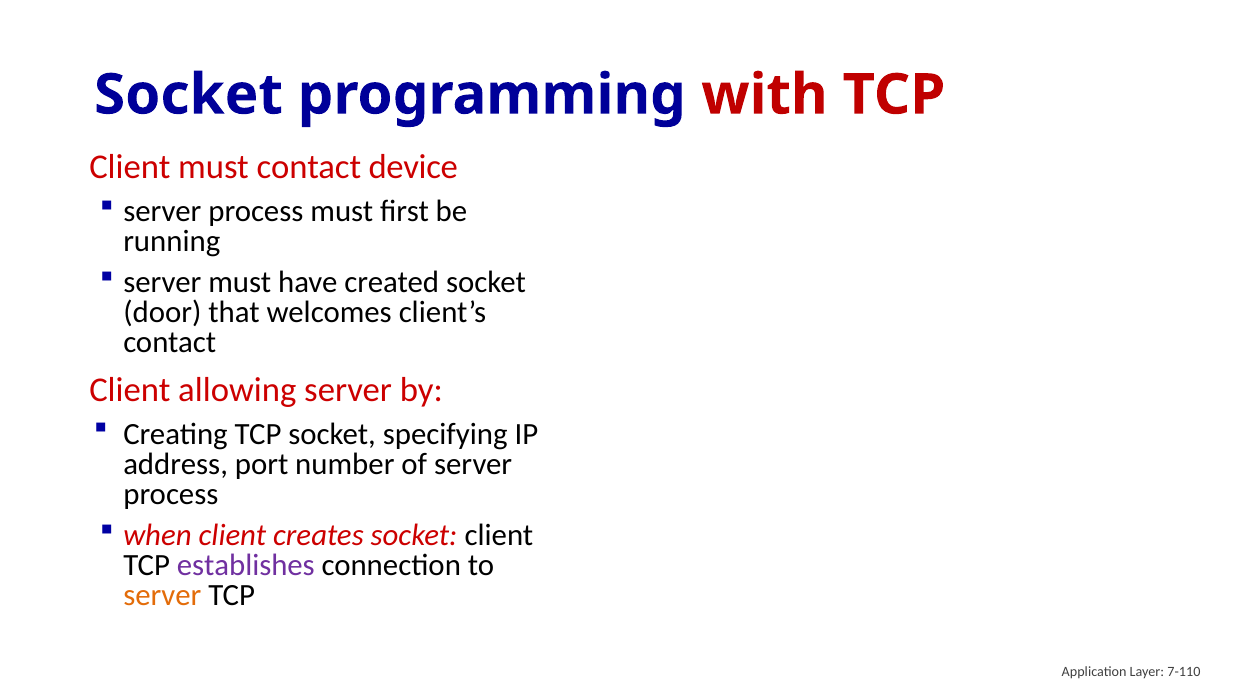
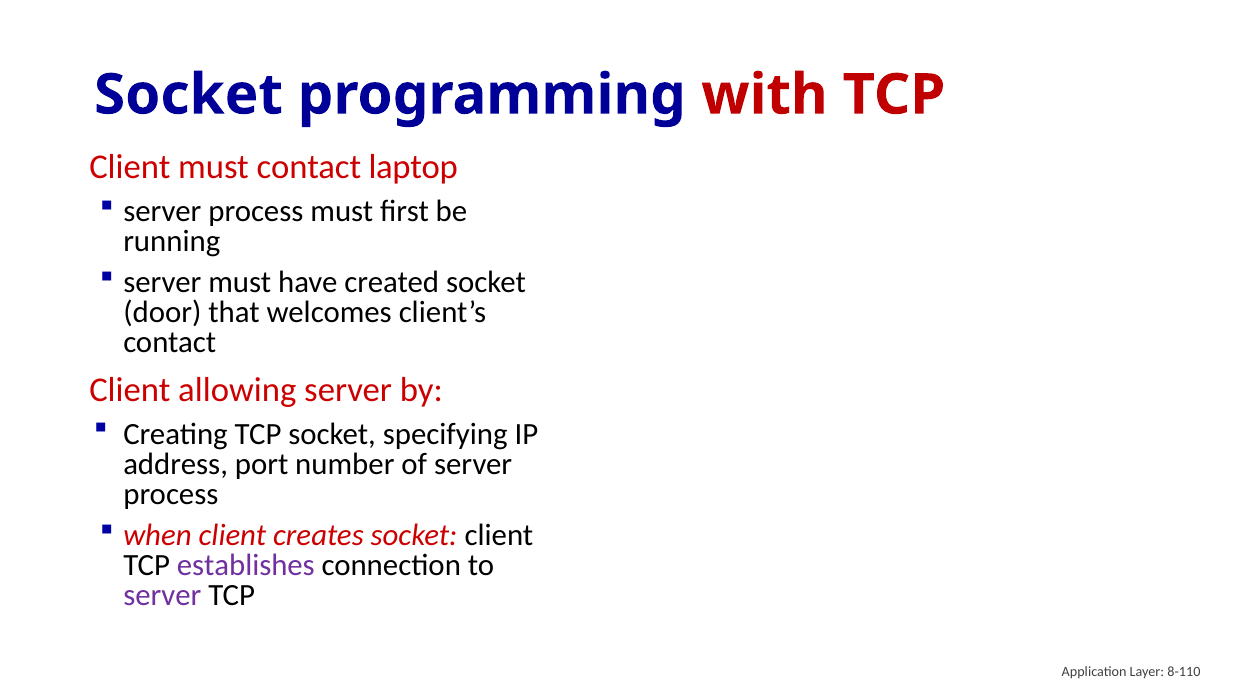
device: device -> laptop (413, 167)
server colour: orange -> purple (162, 595)
7-110: 7-110 -> 8-110 (1184, 671)
